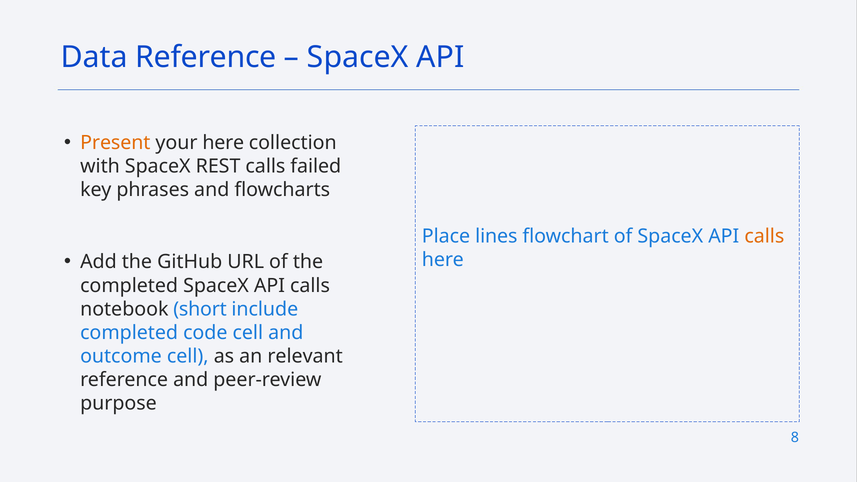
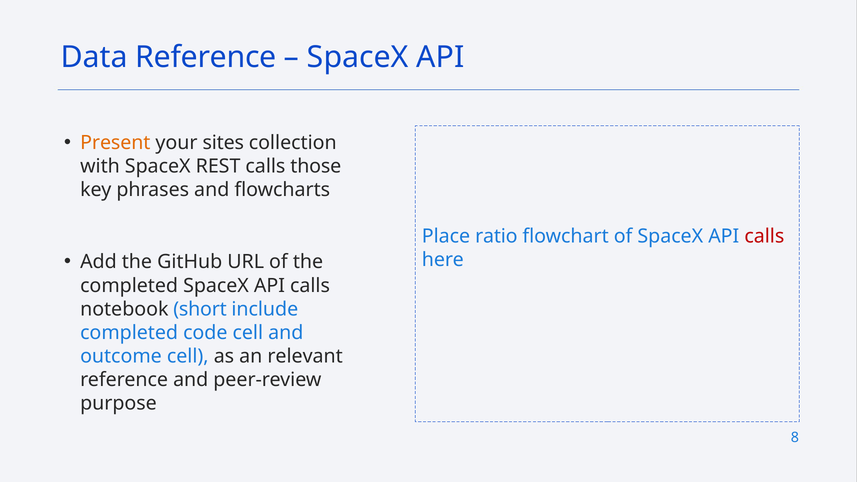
your here: here -> sites (223, 143)
failed: failed -> those (316, 166)
lines: lines -> ratio (496, 236)
calls colour: orange -> red (764, 236)
